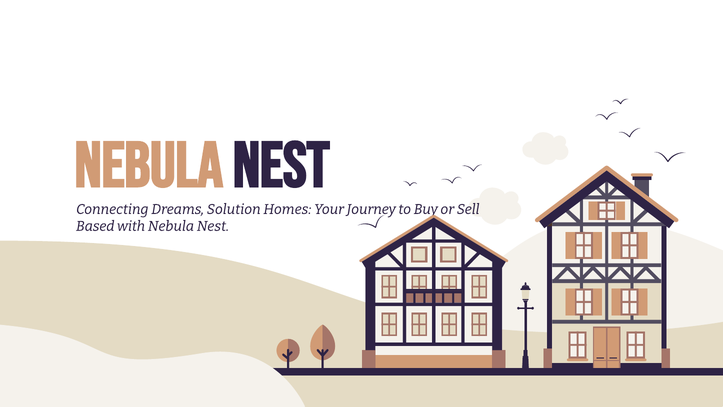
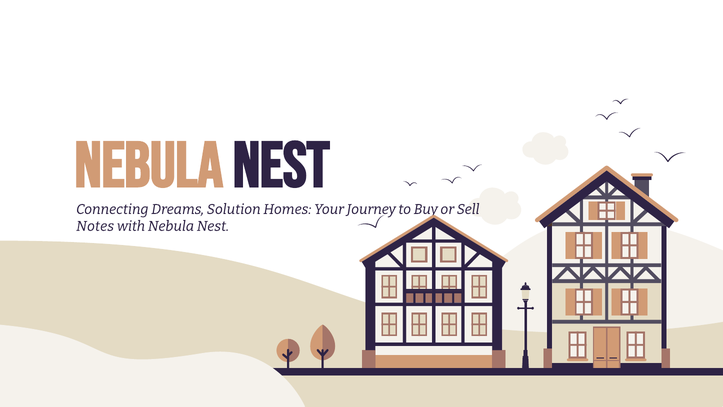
Based: Based -> Notes (95, 226)
